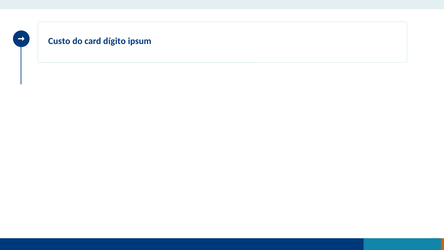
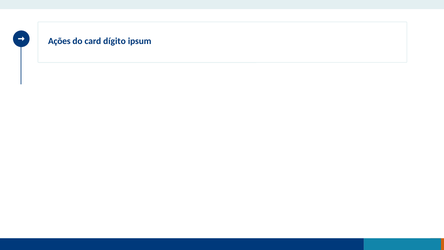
Custo: Custo -> Ações (59, 41)
